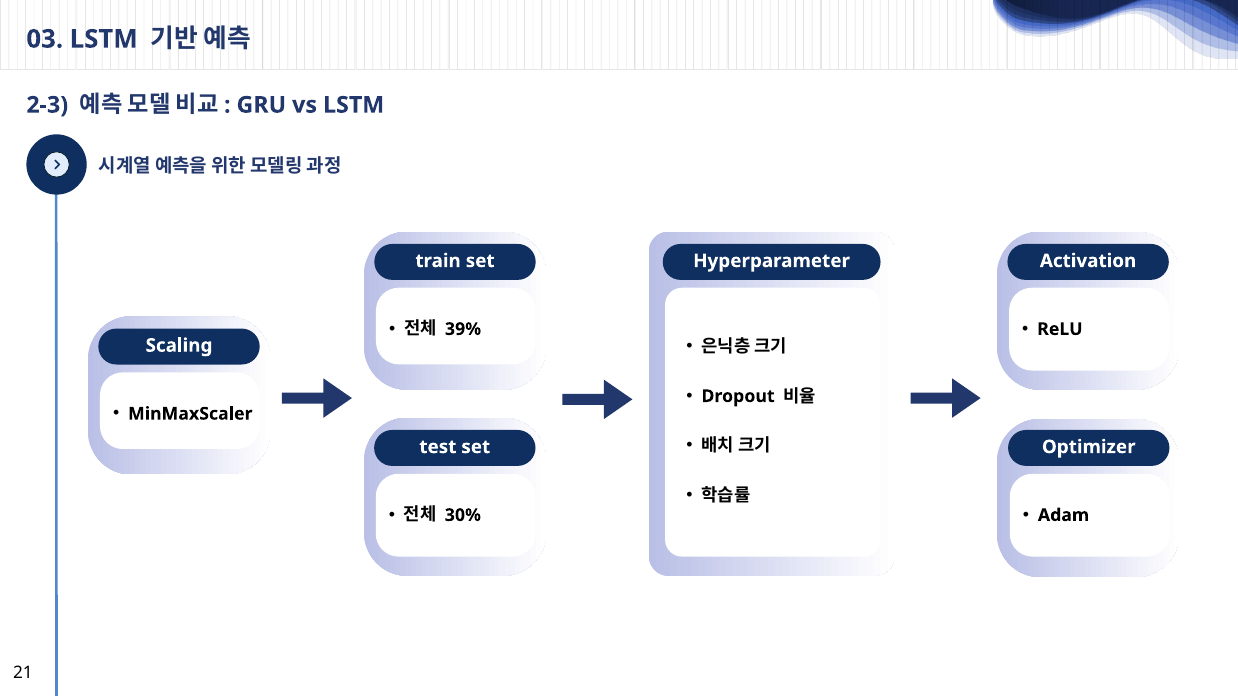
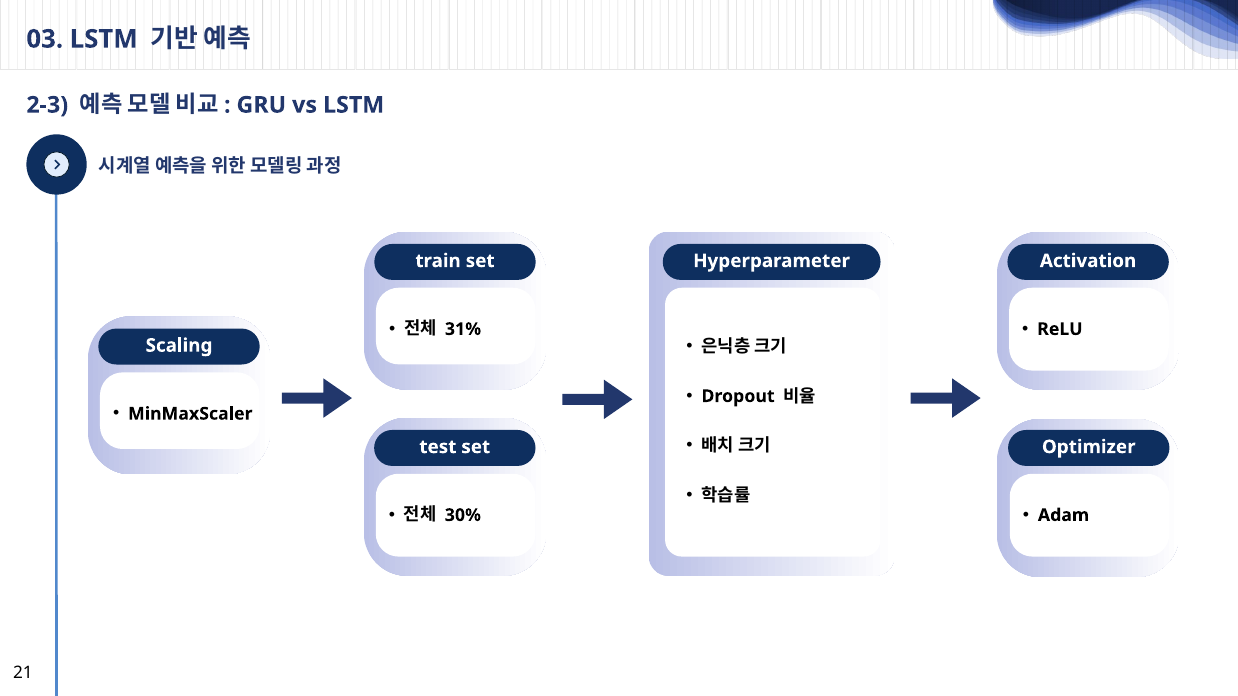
39%: 39% -> 31% (463, 329)
